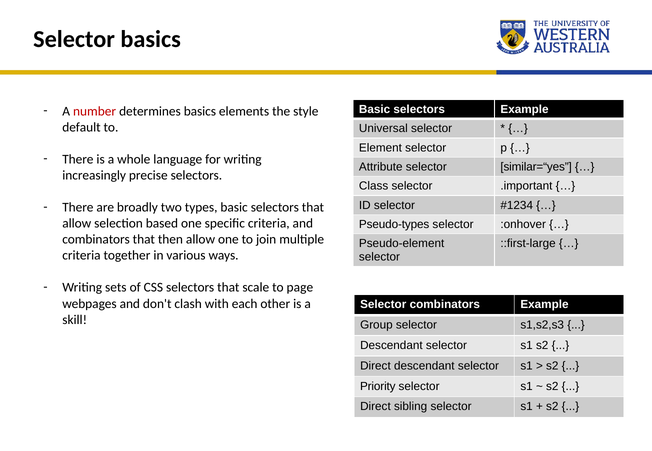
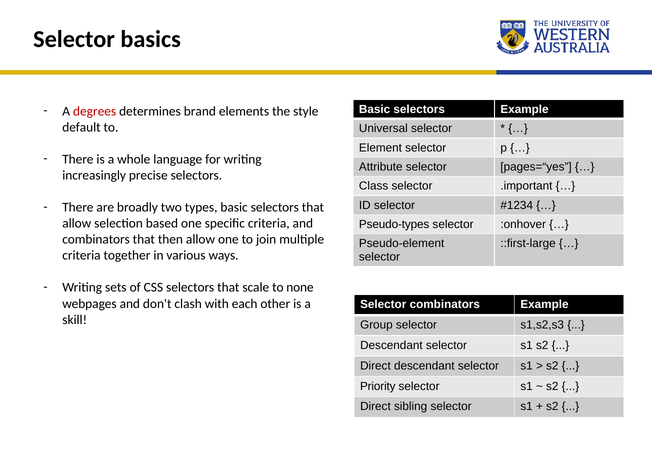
number: number -> degrees (95, 111)
determines basics: basics -> brand (200, 111)
similar=“yes: similar=“yes -> pages=“yes (536, 167)
page: page -> none (300, 288)
